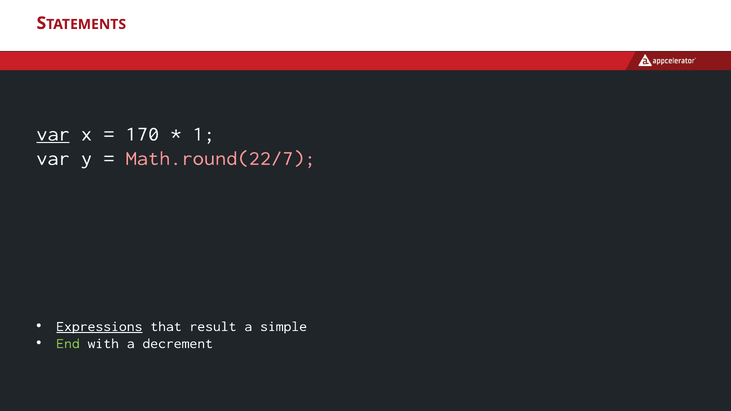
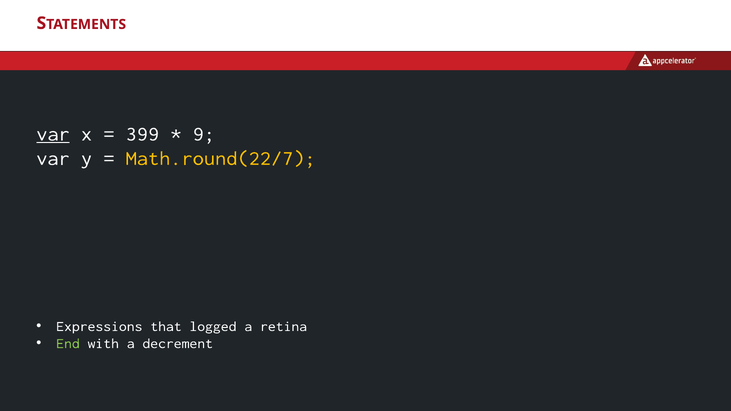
170: 170 -> 399 (142, 134)
1: 1 -> 9 (204, 134)
Math.round(22/7 colour: pink -> yellow (221, 158)
Expressions underline: present -> none (99, 326)
result: result -> logged (213, 326)
simple: simple -> retina (284, 326)
